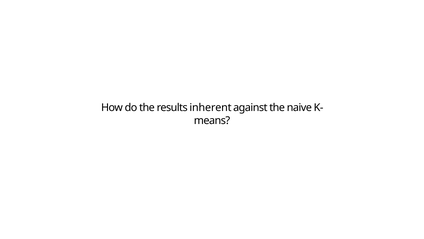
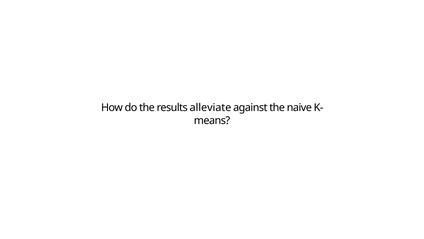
inherent: inherent -> alleviate (210, 107)
